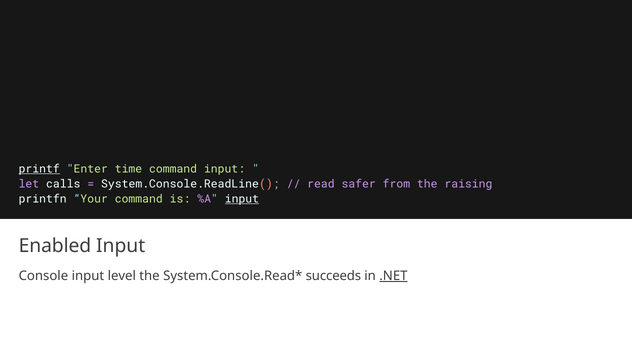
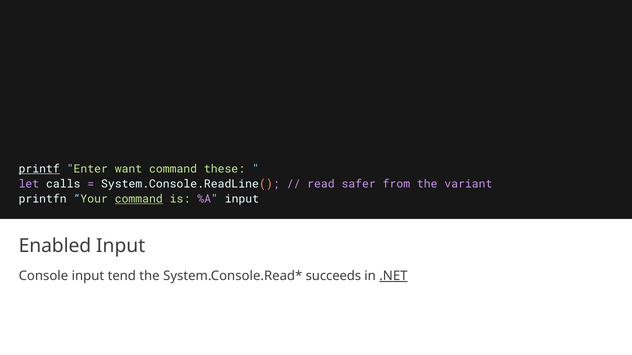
time: time -> want (128, 169)
command input: input -> these (225, 169)
raising: raising -> variant (468, 184)
command underline: none -> present (139, 199)
input underline: present -> none (242, 199)
level: level -> tend (122, 276)
